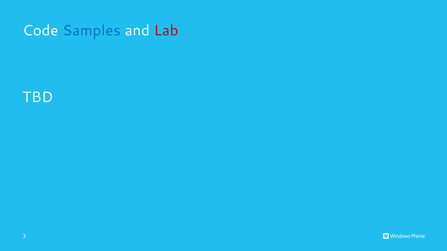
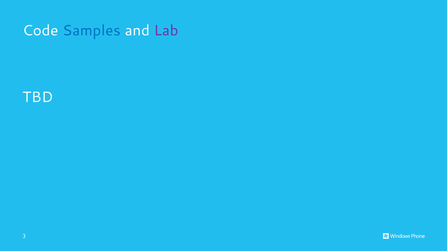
Lab colour: red -> purple (166, 31)
